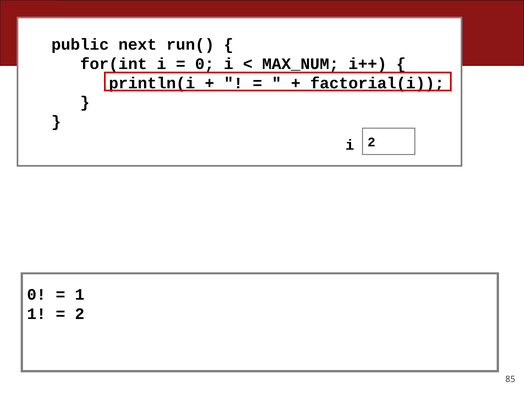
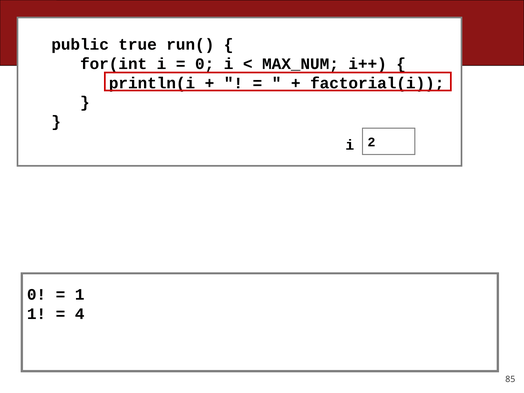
next: next -> true (138, 45)
2: 2 -> 4 (80, 314)
